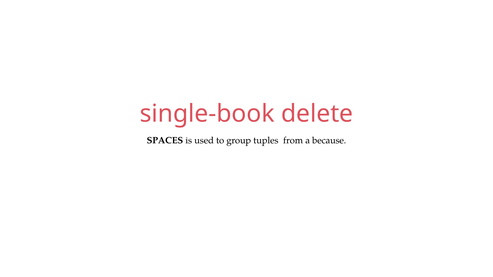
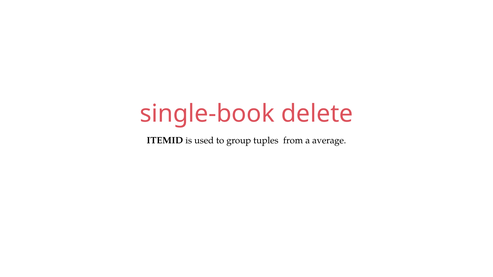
SPACES: SPACES -> ITEMID (165, 140)
because: because -> average (329, 140)
